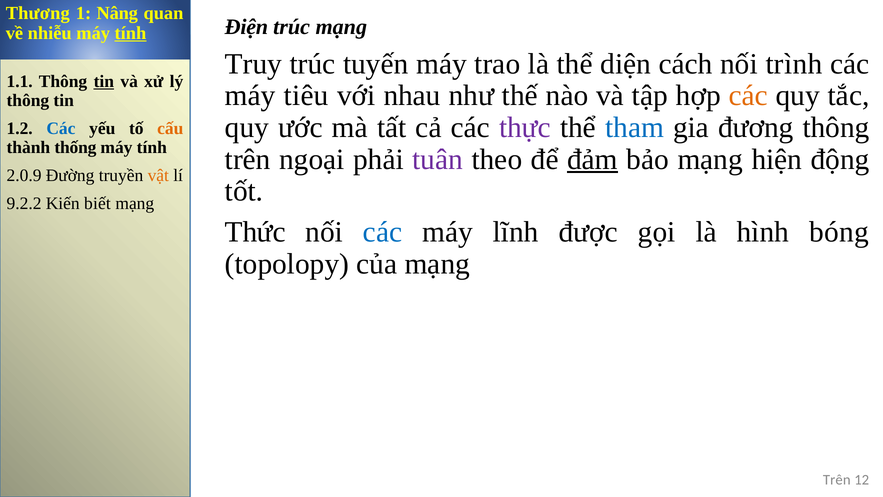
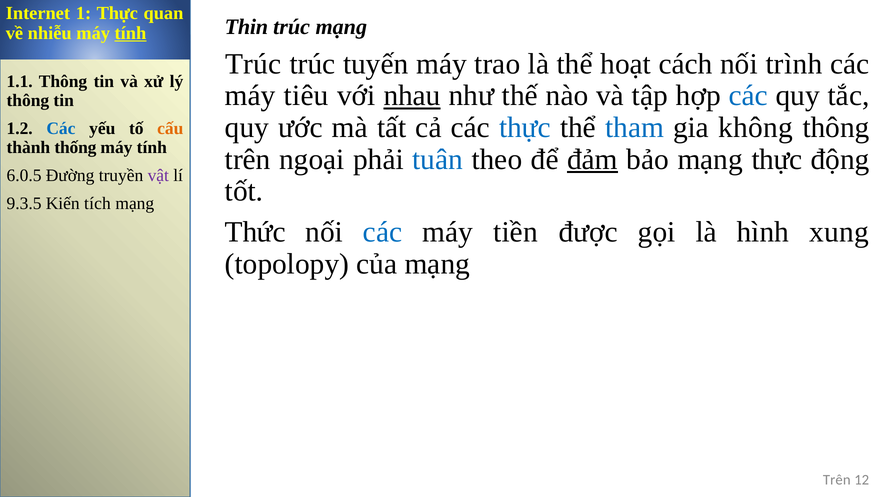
Thương: Thương -> Internet (38, 13)
1 Nâng: Nâng -> Thực (117, 13)
Điện: Điện -> Thin (246, 27)
Truy: Truy -> Trúc (253, 64)
diện: diện -> hoạt (626, 64)
tin underline: present -> none (104, 81)
nhau underline: none -> present (412, 96)
các colour: orange -> blue (748, 96)
thực colour: purple -> blue (525, 127)
đương: đương -> không (756, 127)
tuân colour: purple -> blue (438, 159)
mạng hiện: hiện -> thực (777, 159)
2.0.9: 2.0.9 -> 6.0.5 (24, 175)
vật colour: orange -> purple (158, 175)
9.2.2: 9.2.2 -> 9.3.5 (24, 203)
biết: biết -> tích (97, 203)
lĩnh: lĩnh -> tiền (516, 232)
bóng: bóng -> xung (839, 232)
